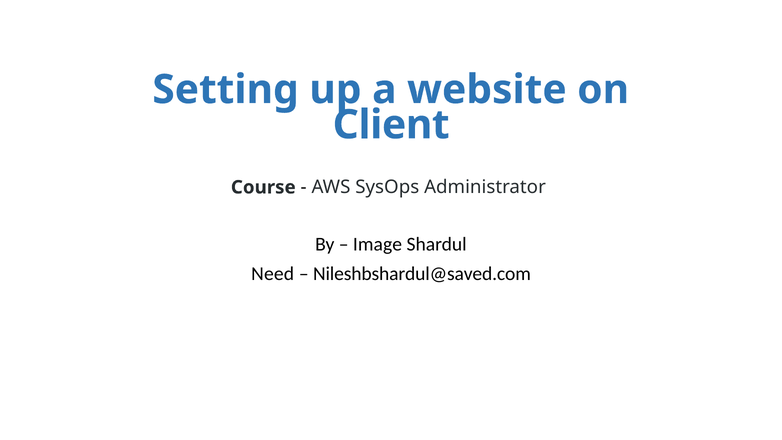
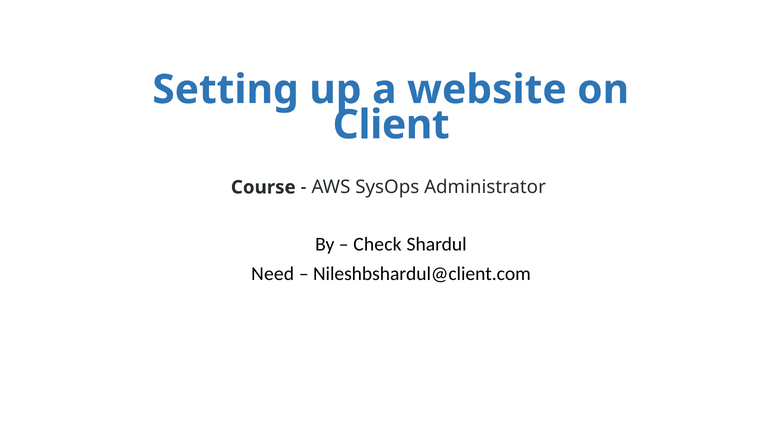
Image: Image -> Check (377, 244)
Nileshbshardul@saved.com: Nileshbshardul@saved.com -> Nileshbshardul@client.com (422, 274)
